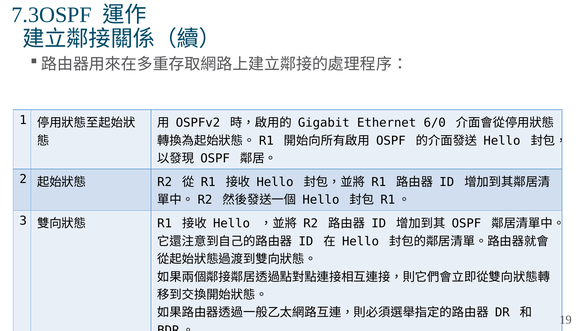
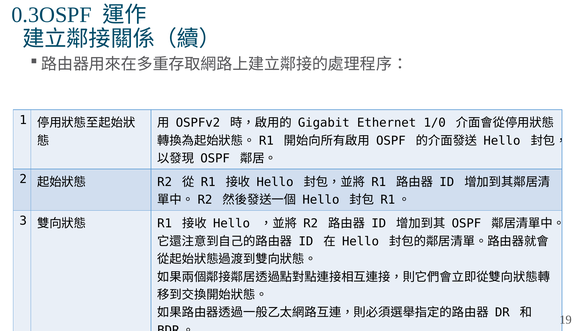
7.3OSPF: 7.3OSPF -> 0.3OSPF (52, 15)
6/0: 6/0 -> 1/0 (435, 123)
